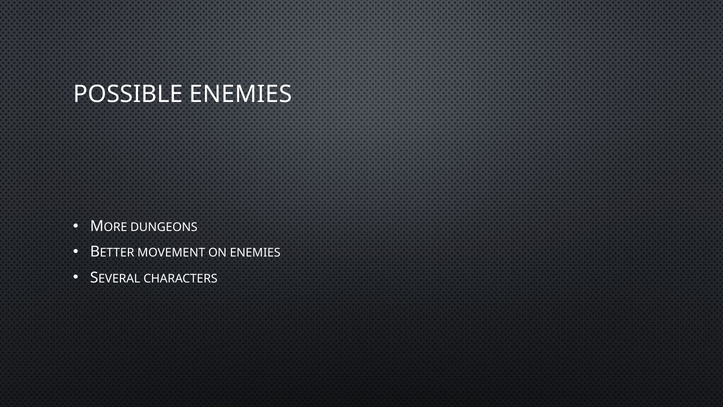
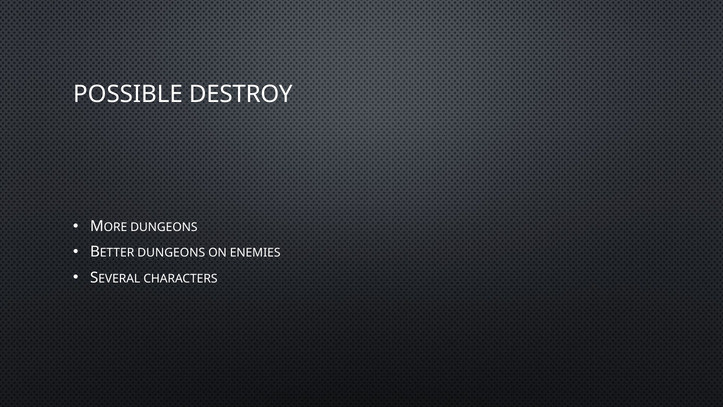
POSSIBLE ENEMIES: ENEMIES -> DESTROY (241, 94)
MOVEMENT: MOVEMENT -> DUNGEONS (171, 253)
